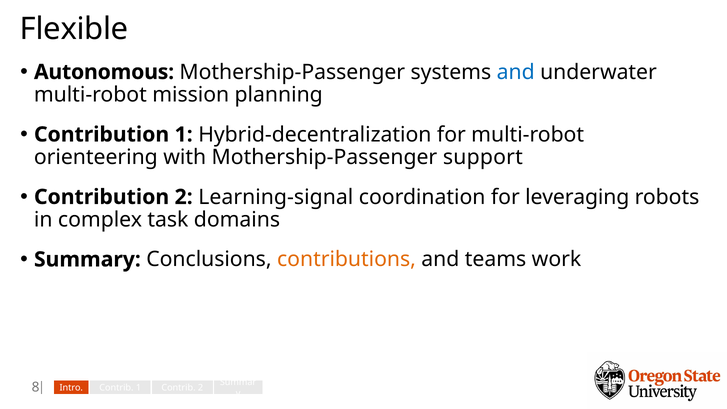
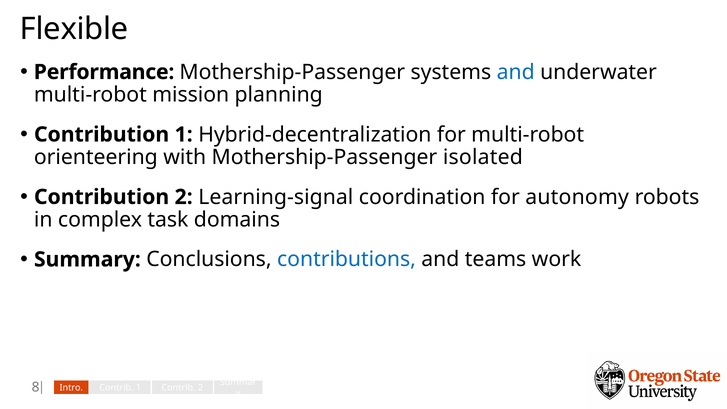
Autonomous: Autonomous -> Performance (104, 72)
support: support -> isolated (483, 157)
leveraging: leveraging -> autonomy (577, 197)
contributions colour: orange -> blue (346, 259)
